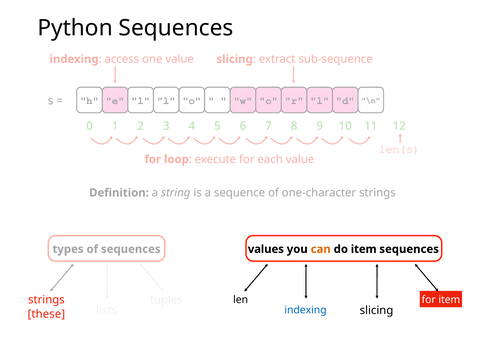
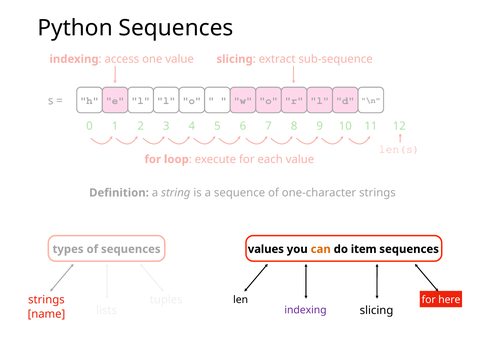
for item: item -> here (449, 300)
indexing colour: blue -> purple (306, 310)
these: these -> name (46, 314)
